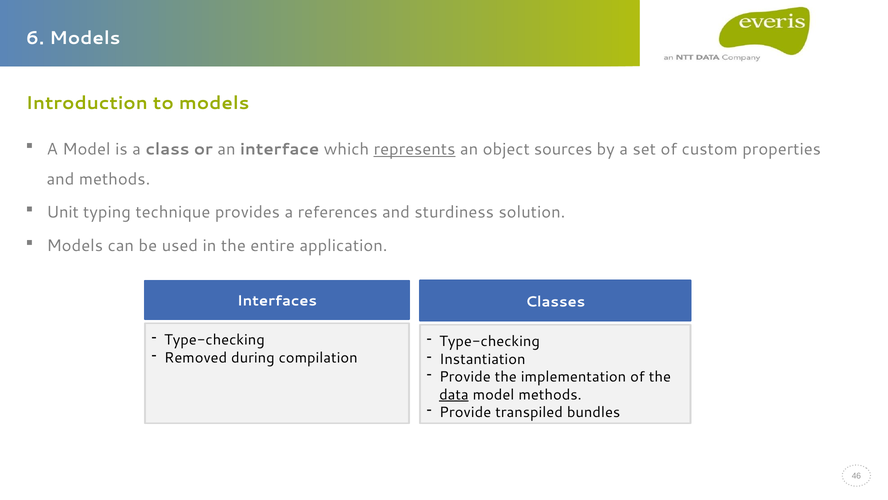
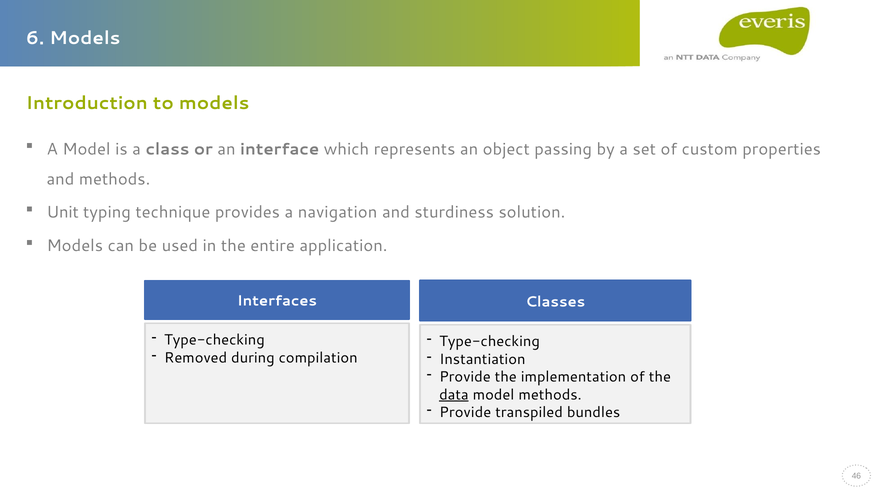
represents underline: present -> none (415, 149)
sources: sources -> passing (563, 149)
references: references -> navigation (338, 212)
